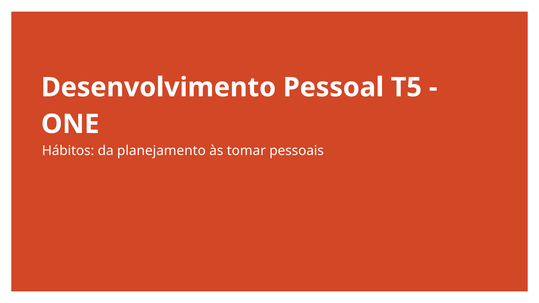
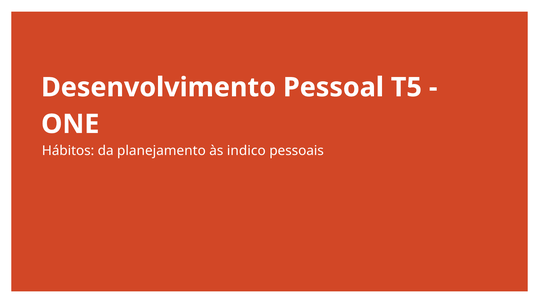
tomar: tomar -> indico (246, 151)
